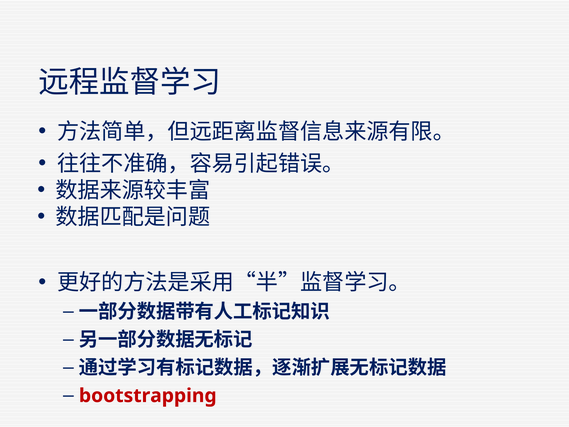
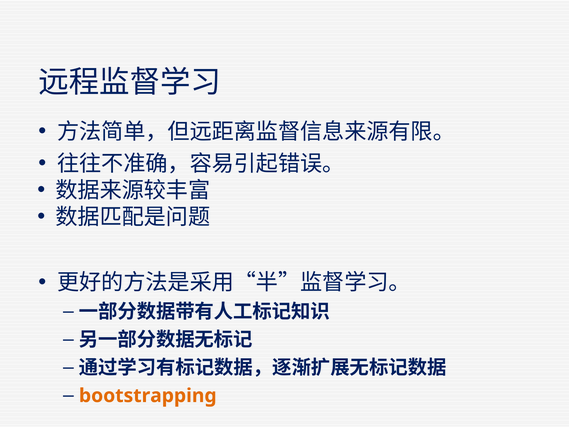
bootstrapping colour: red -> orange (148, 395)
